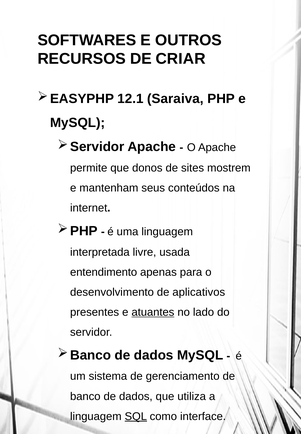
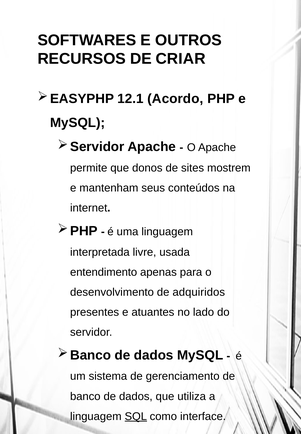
Saraiva: Saraiva -> Acordo (175, 99)
aplicativos: aplicativos -> adquiridos (199, 293)
atuantes underline: present -> none (153, 313)
